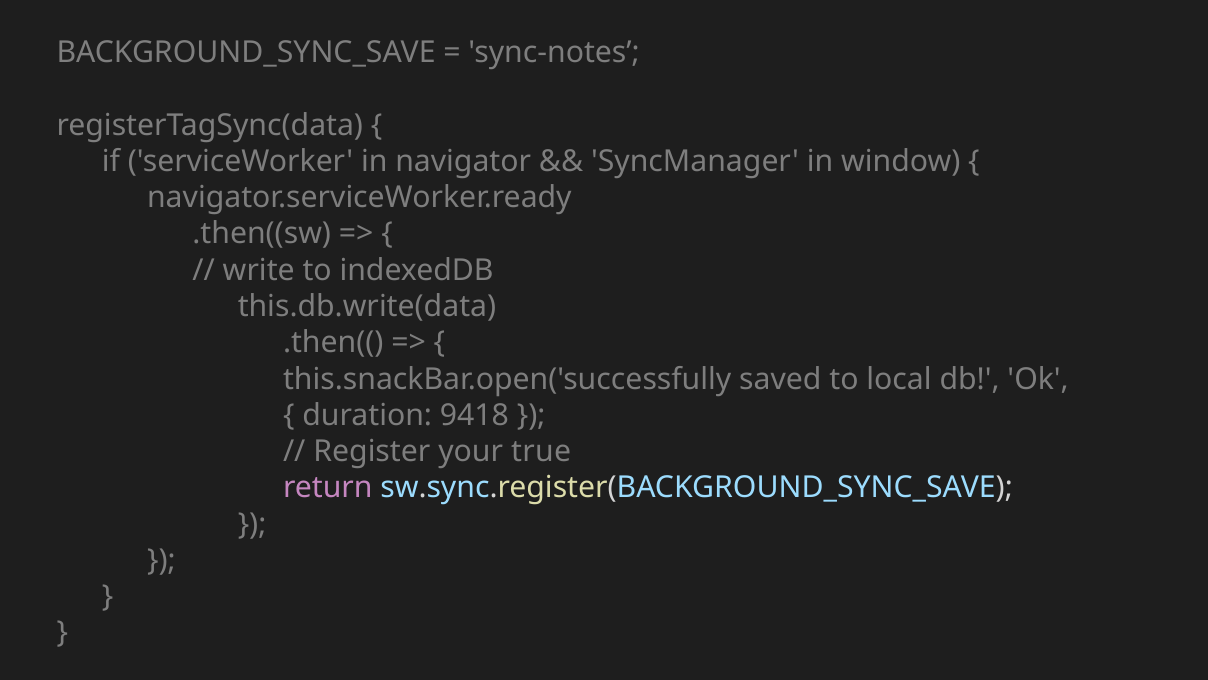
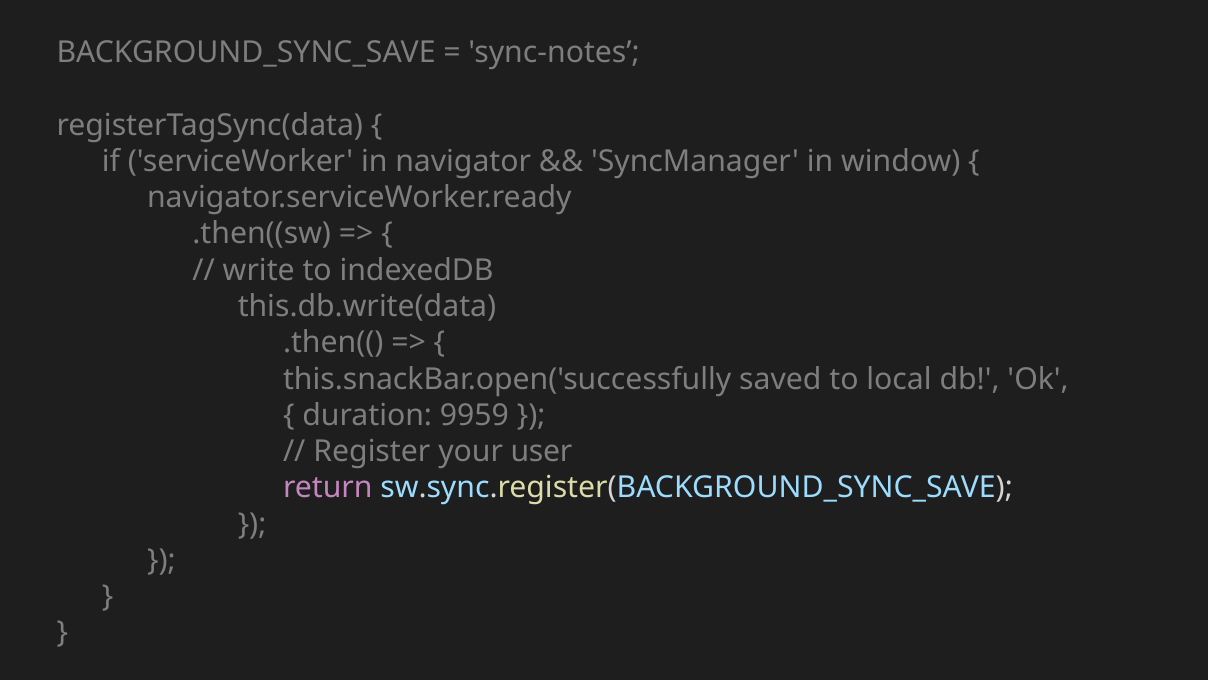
9418: 9418 -> 9959 (474, 415)
true: true -> user (541, 451)
